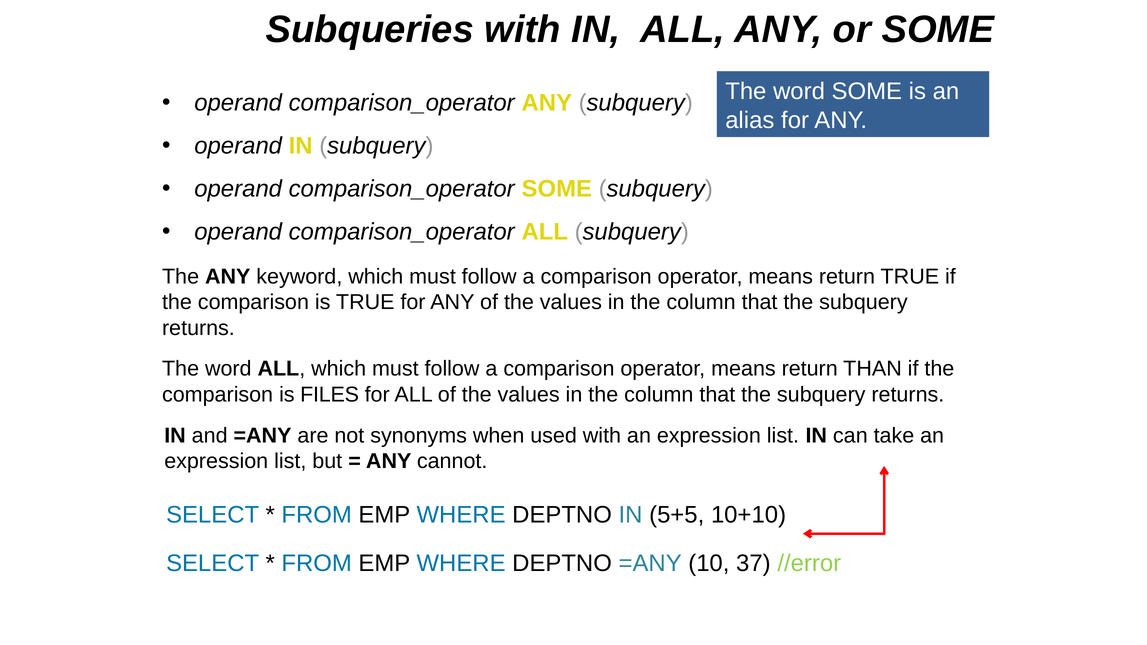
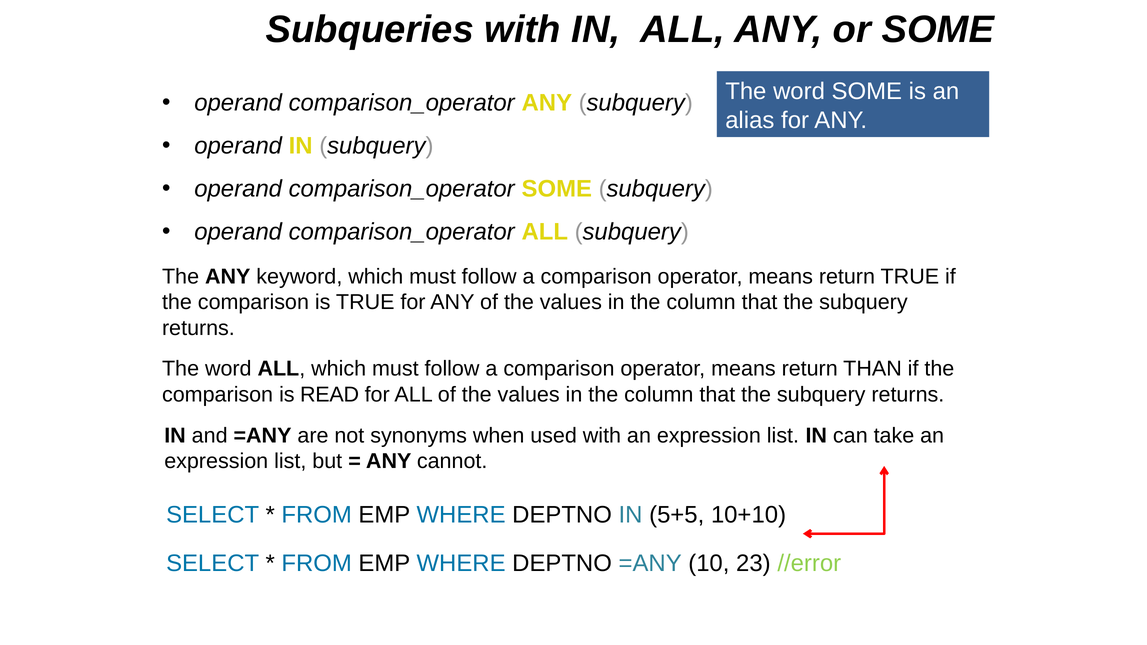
FILES: FILES -> READ (330, 395)
37: 37 -> 23 (753, 563)
